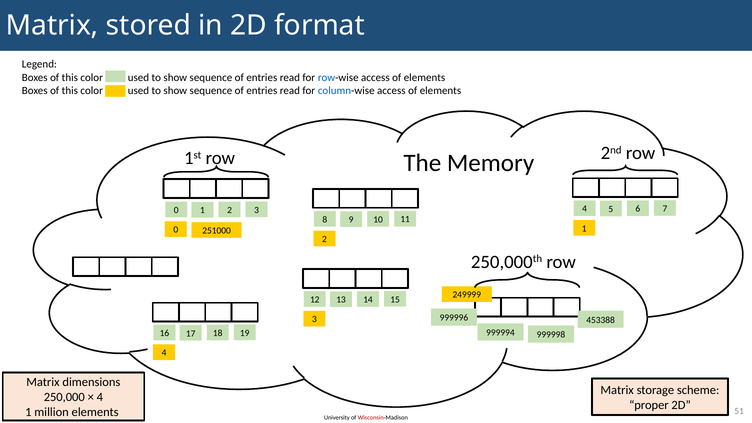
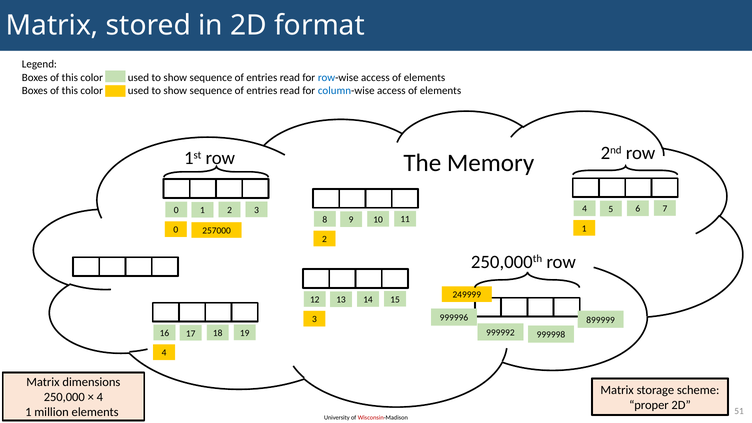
251000: 251000 -> 257000 (217, 231)
453388: 453388 -> 899999 (601, 320)
999994: 999994 -> 999992 (500, 332)
